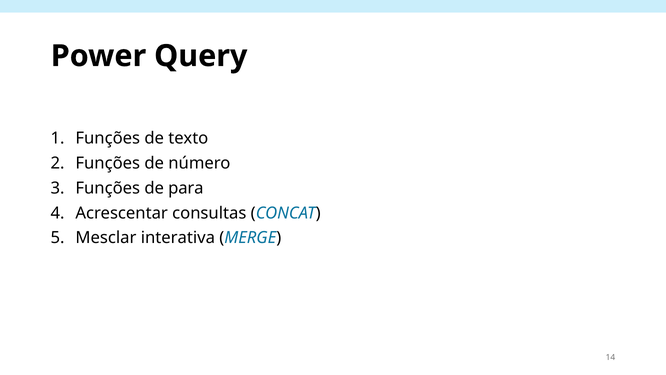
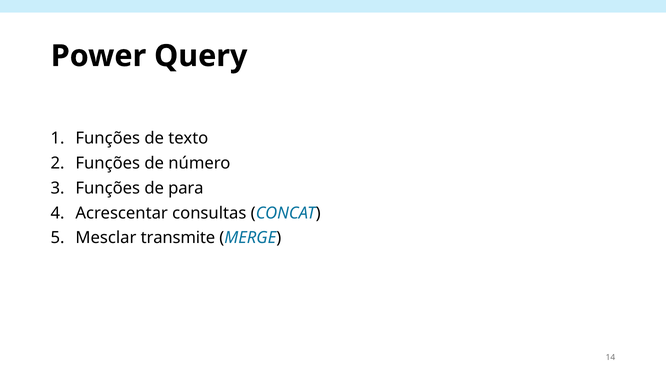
interativa: interativa -> transmite (178, 238)
